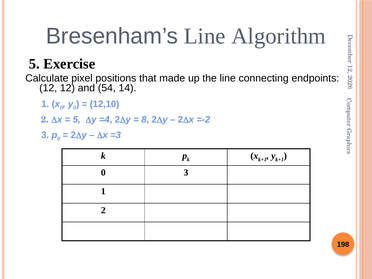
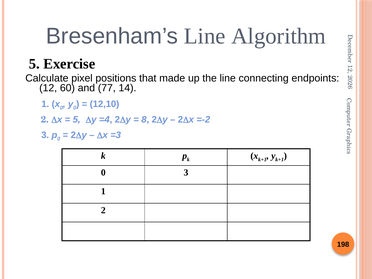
12 12: 12 -> 60 (67, 88)
54: 54 -> 77 (107, 88)
